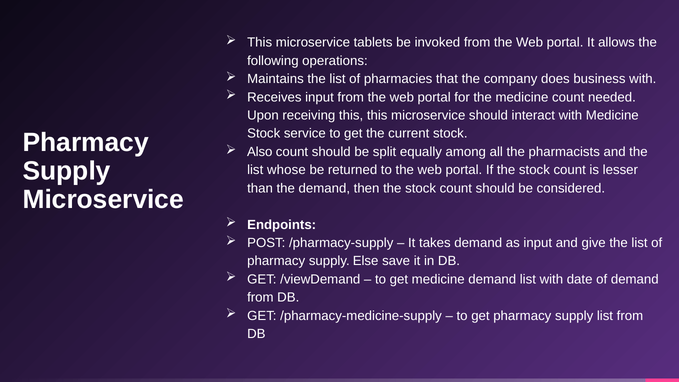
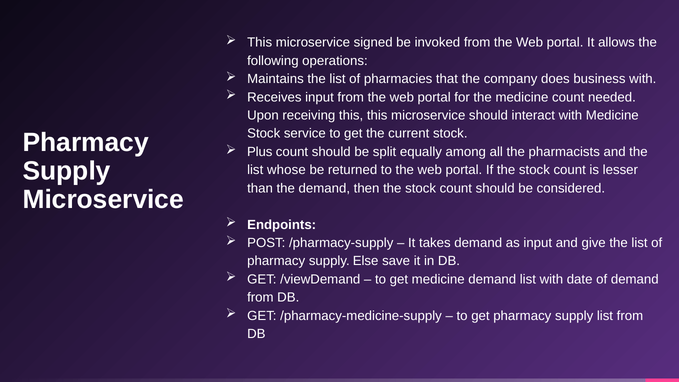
tablets: tablets -> signed (373, 43)
Also: Also -> Plus (260, 152)
